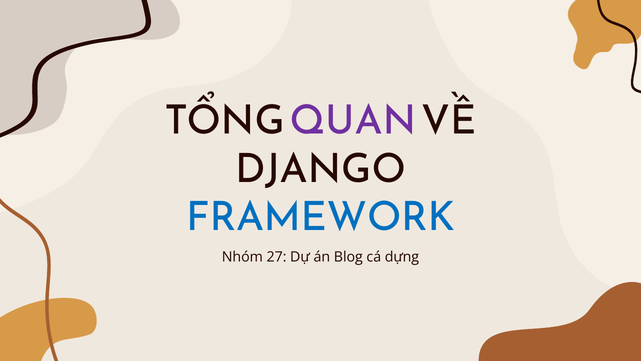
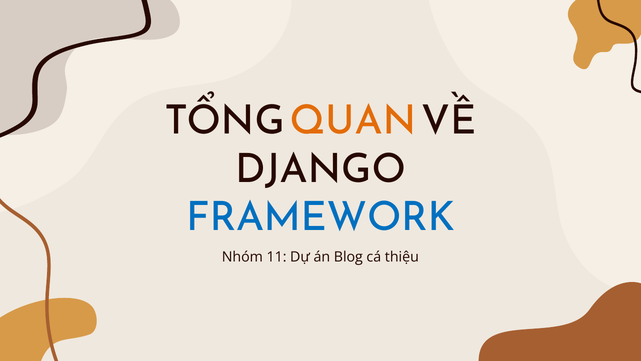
QUAN colour: purple -> orange (353, 120)
27: 27 -> 11 (277, 257)
dựng: dựng -> thiệu (402, 257)
